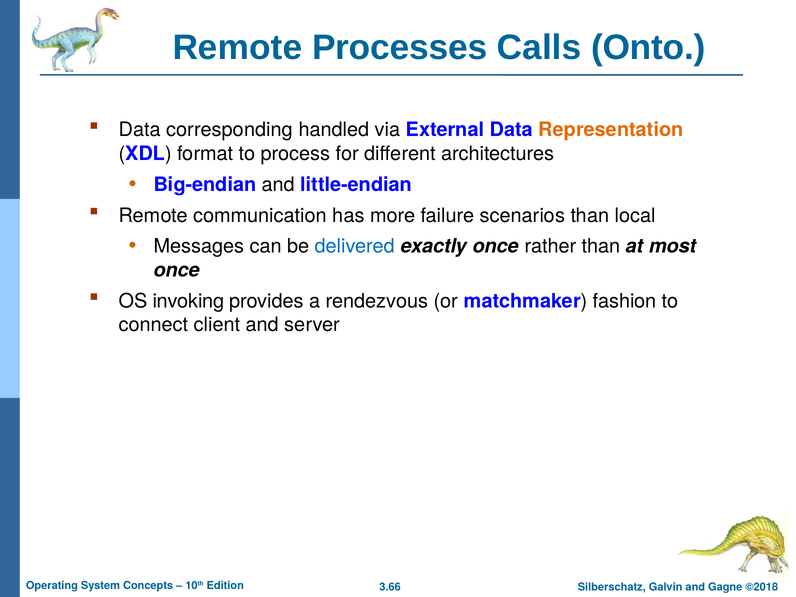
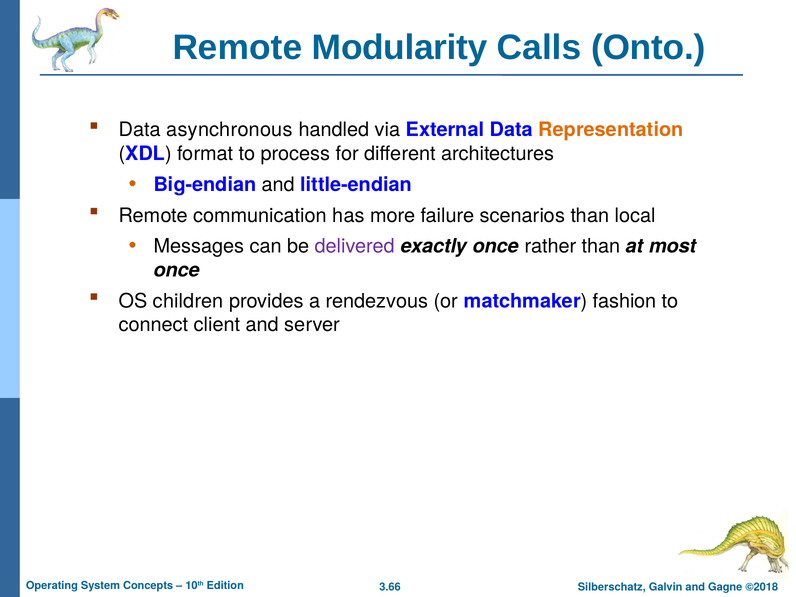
Processes: Processes -> Modularity (400, 47)
corresponding: corresponding -> asynchronous (229, 130)
delivered colour: blue -> purple (355, 246)
invoking: invoking -> children (188, 301)
